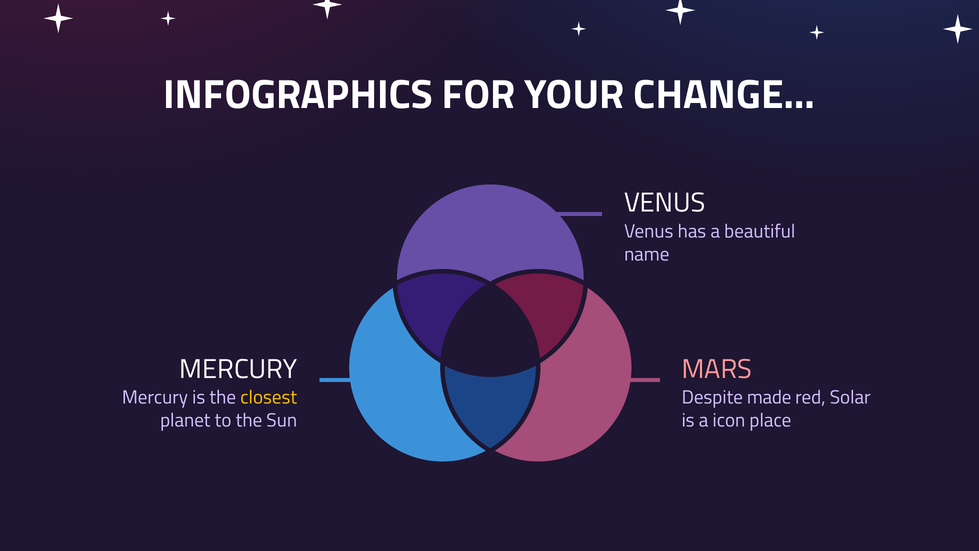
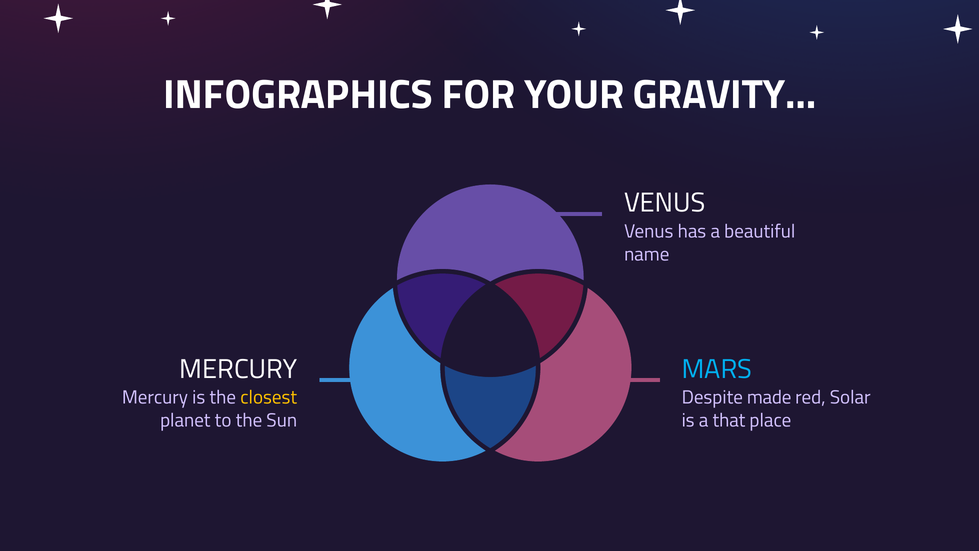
CHANGE…: CHANGE… -> GRAVITY… (725, 95)
MARS colour: pink -> light blue (717, 369)
icon: icon -> that (729, 420)
